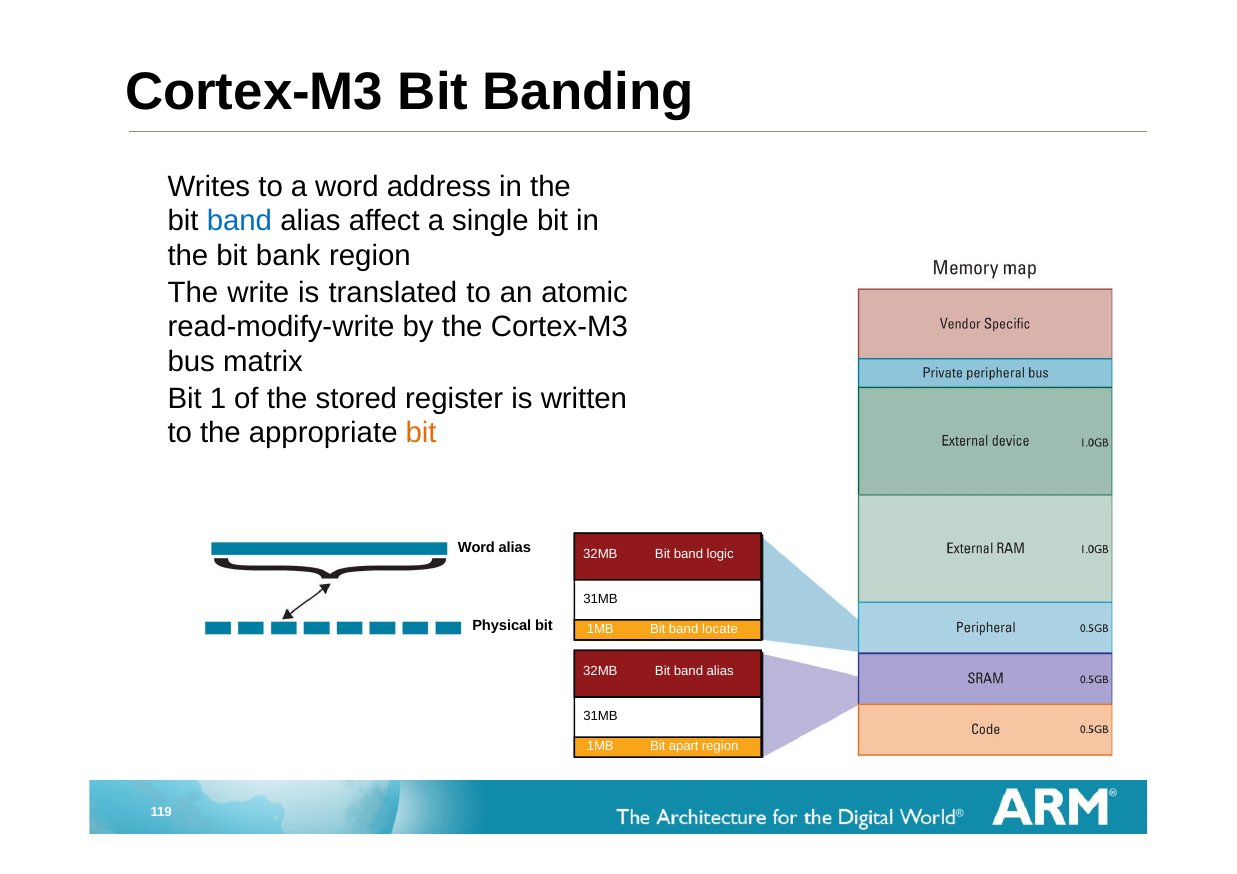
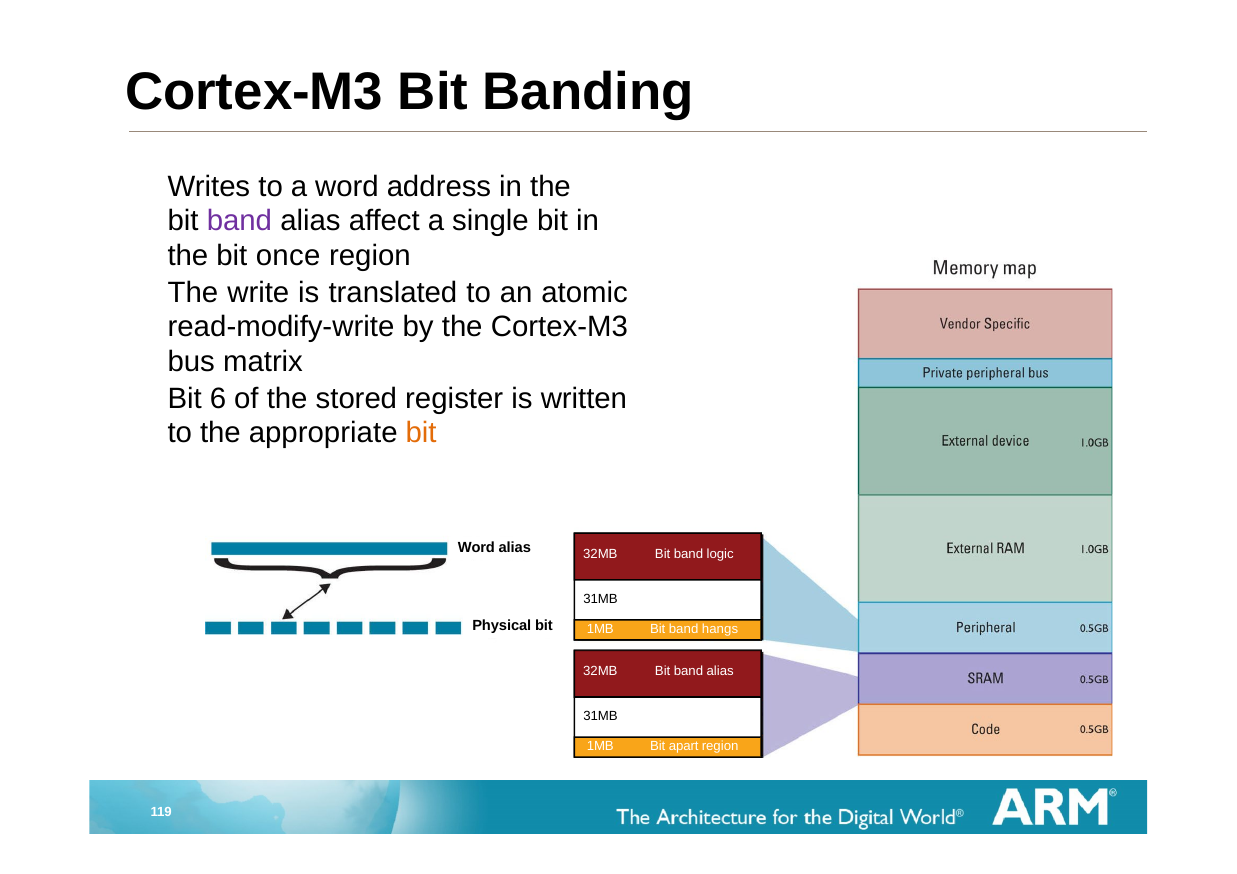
band colour: blue -> purple (239, 221)
bank: bank -> once (288, 256)
1: 1 -> 6 (218, 399)
locate: locate -> hangs (720, 629)
